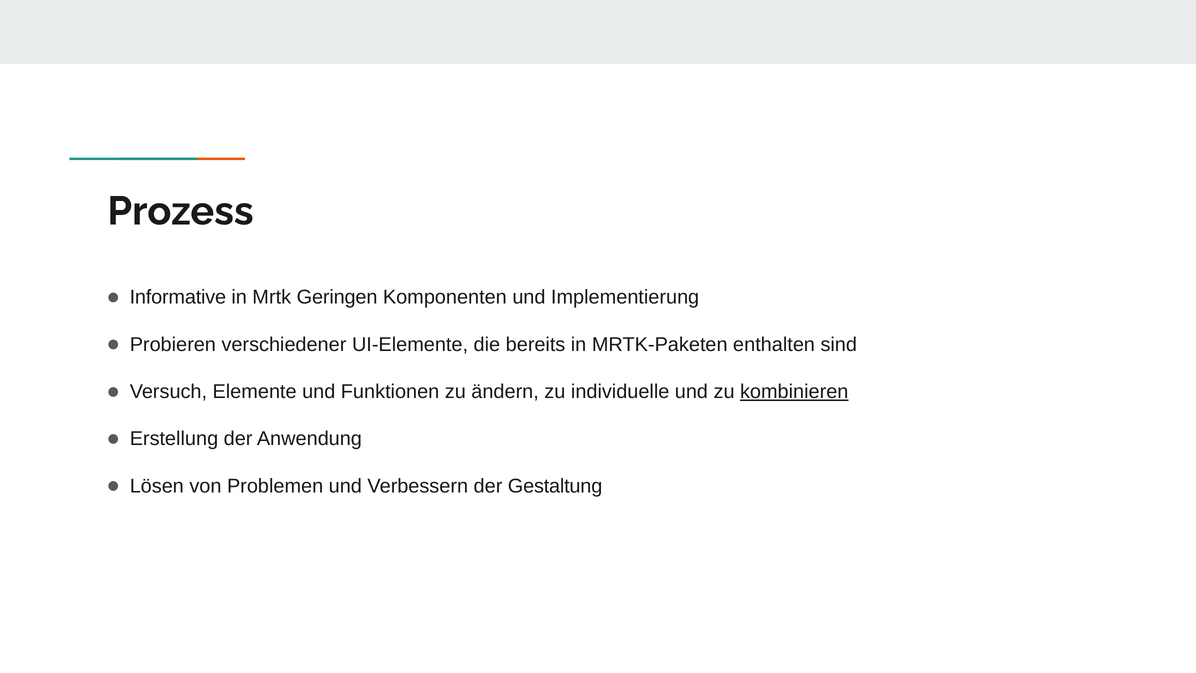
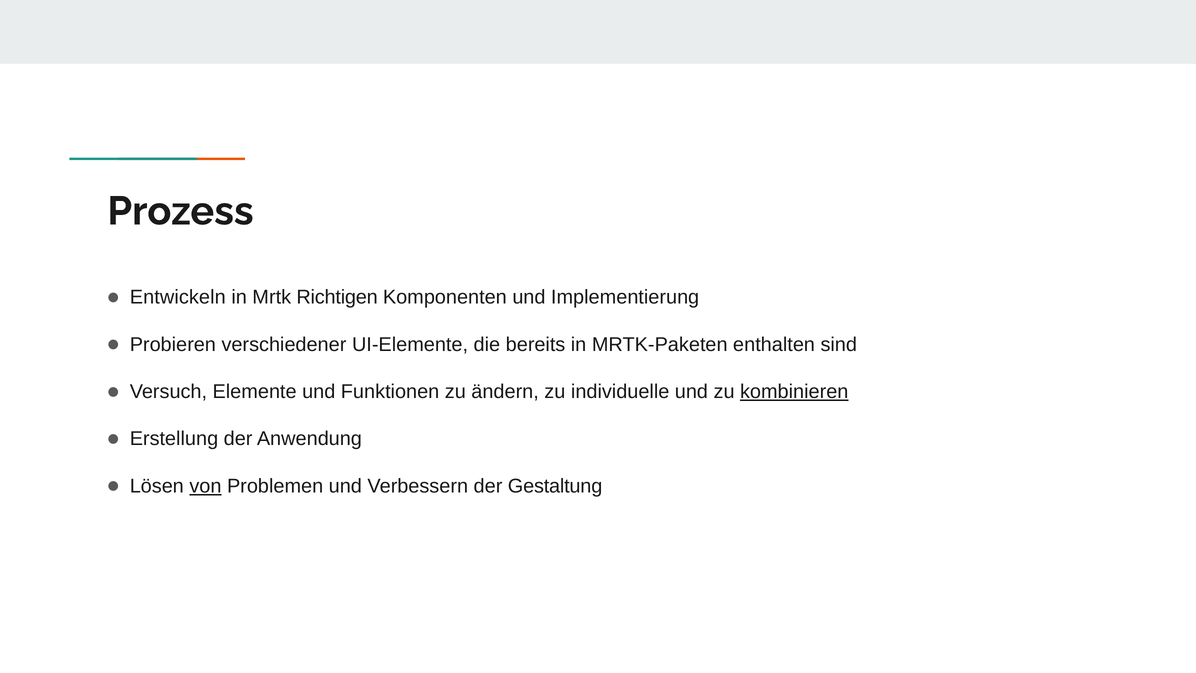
Informative: Informative -> Entwickeln (178, 297)
Geringen: Geringen -> Richtigen (337, 297)
von underline: none -> present (205, 486)
